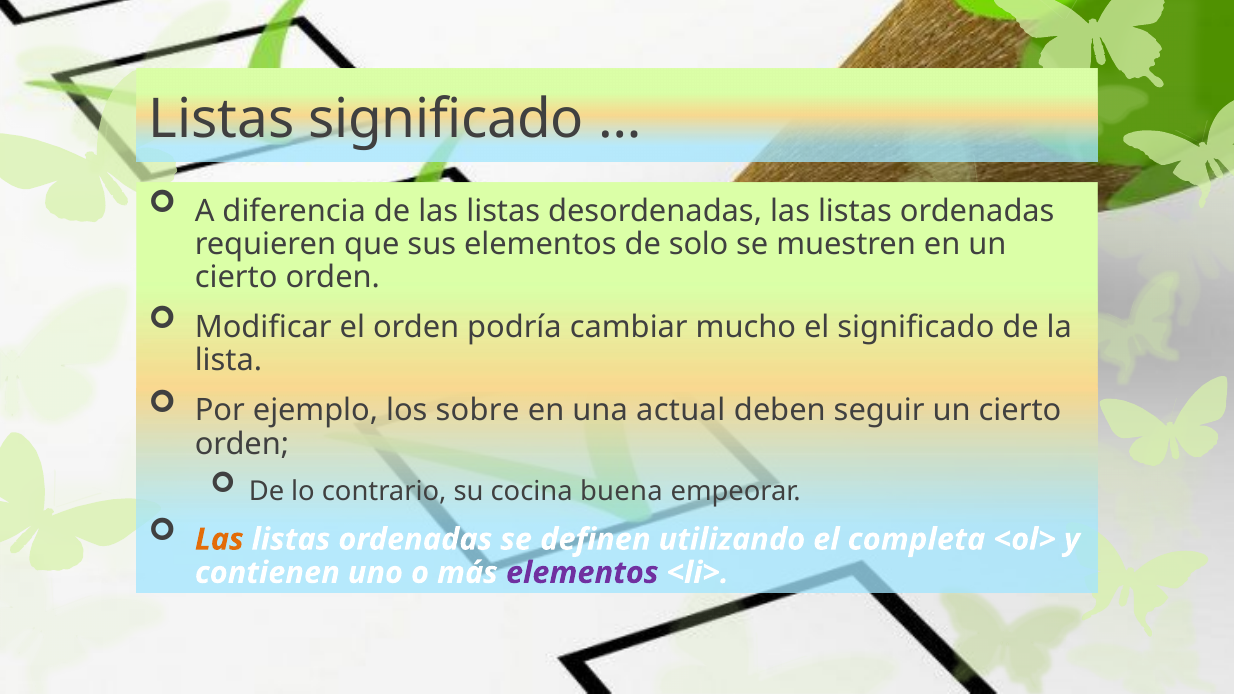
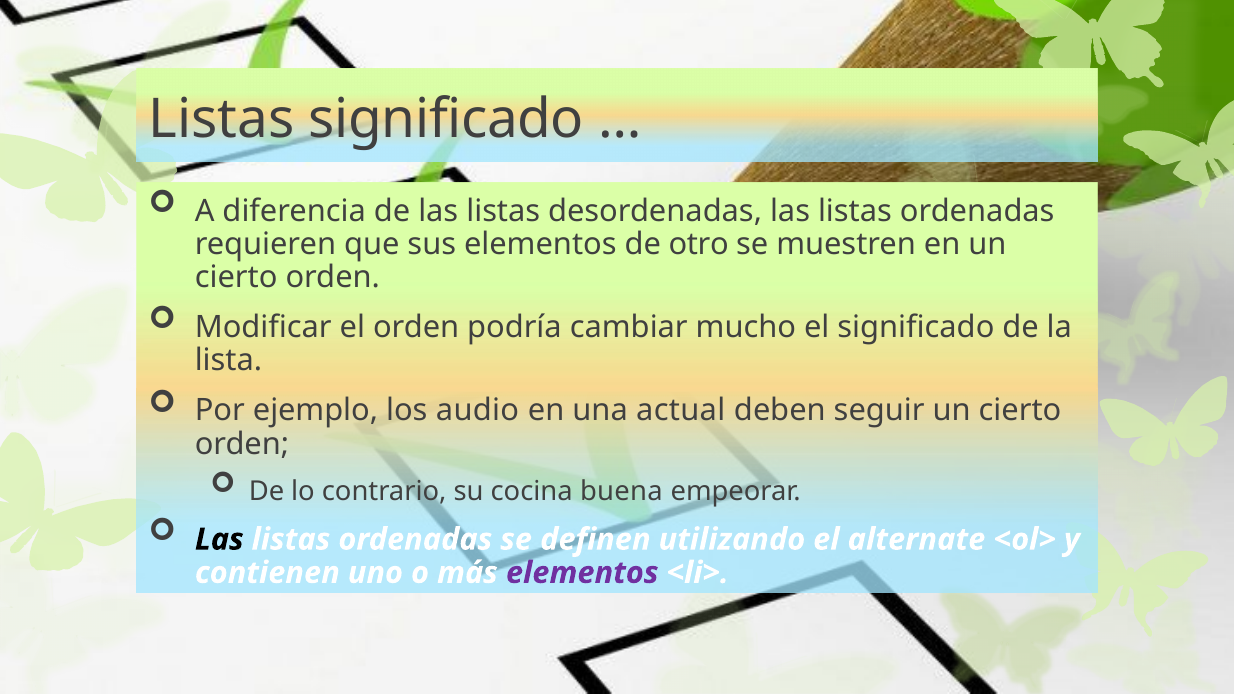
solo: solo -> otro (699, 244)
sobre: sobre -> audio (478, 411)
Las colour: orange -> black (219, 540)
completa: completa -> alternate (916, 540)
